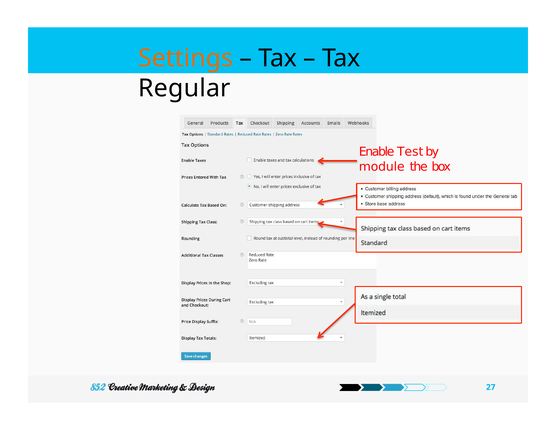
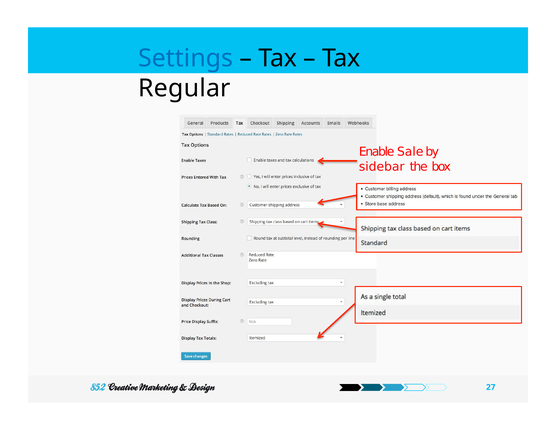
Settings colour: orange -> blue (186, 58)
Test: Test -> Sale (410, 152)
module: module -> sidebar (382, 167)
